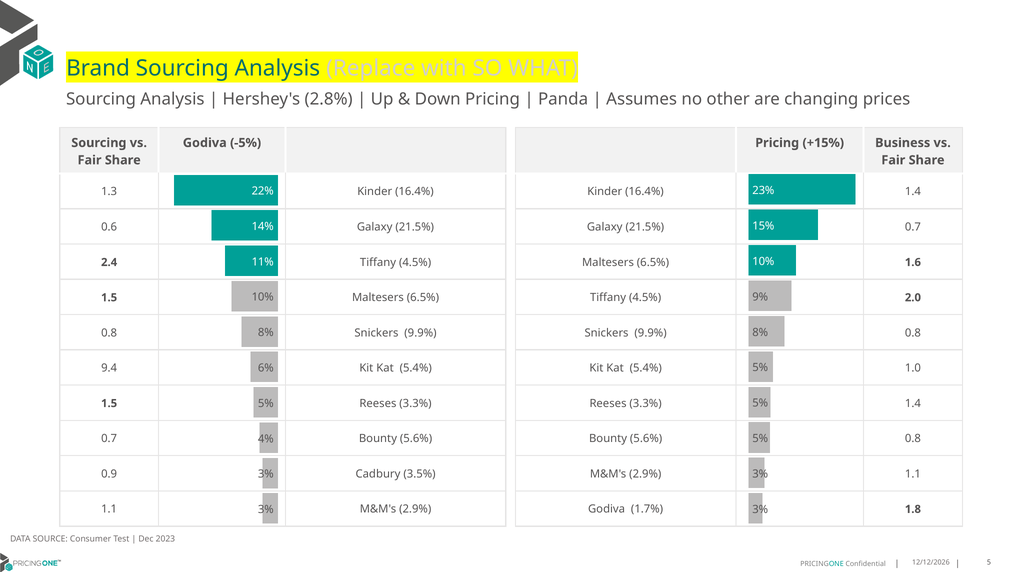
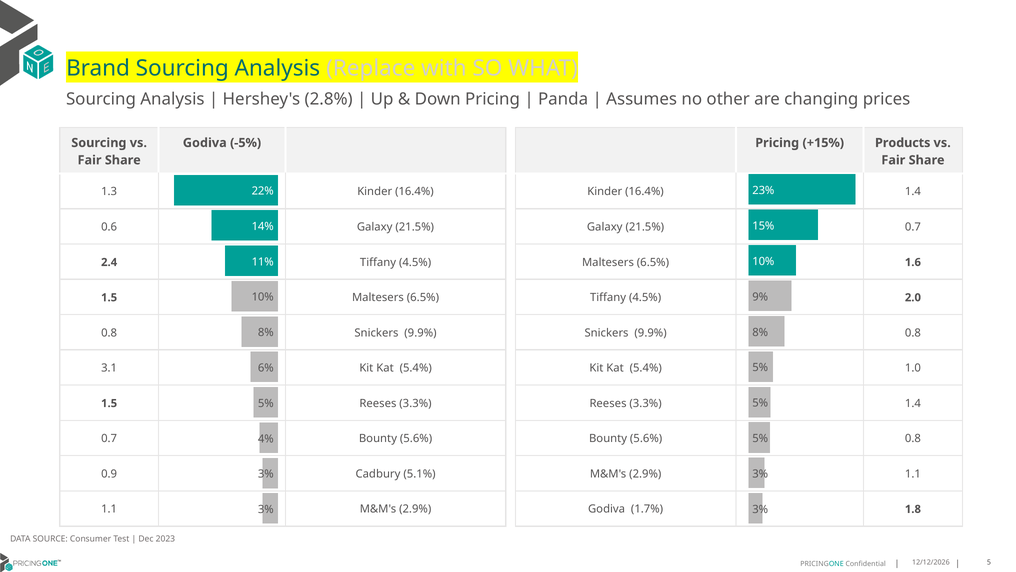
Business: Business -> Products (903, 143)
9.4: 9.4 -> 3.1 (109, 368)
3.5%: 3.5% -> 5.1% (420, 474)
